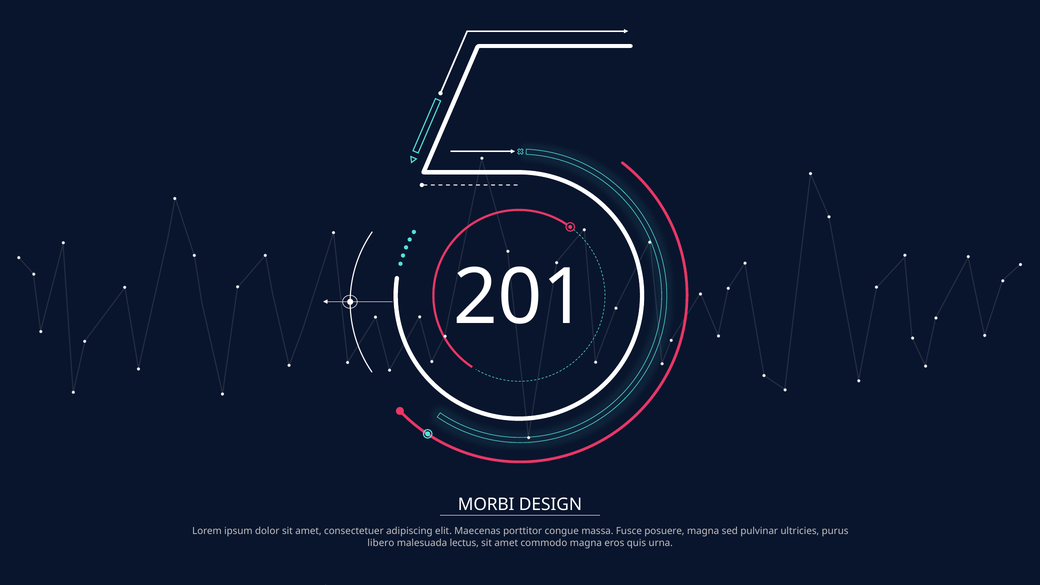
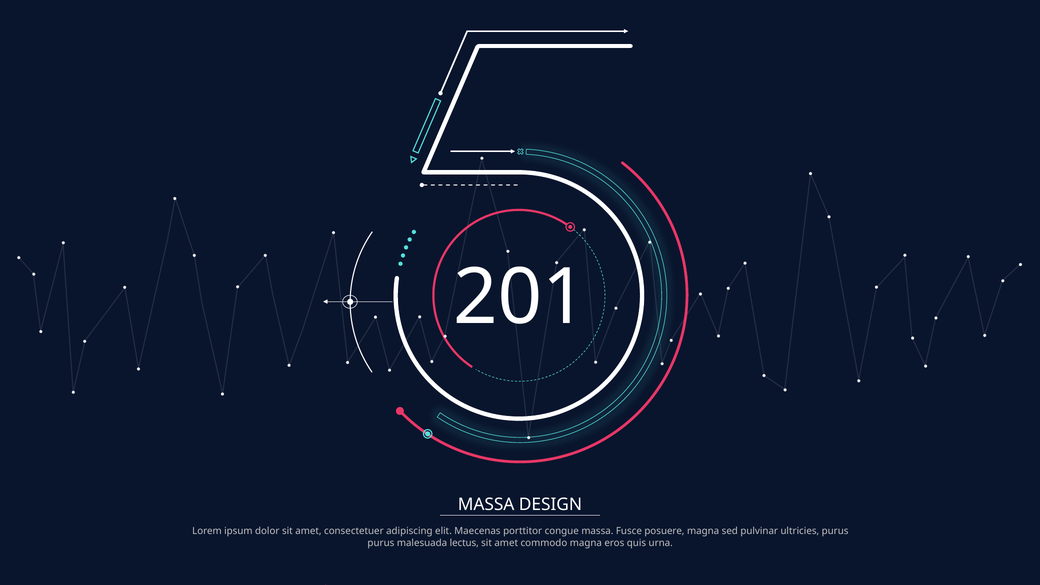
MORBI: MORBI -> MASSA (486, 504)
libero: libero -> purus (381, 543)
